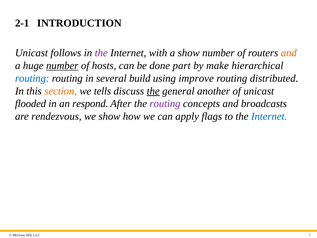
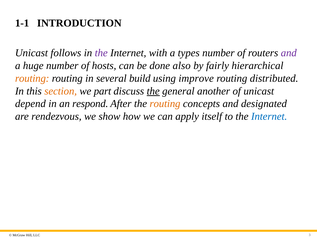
2-1: 2-1 -> 1-1 (22, 23)
a show: show -> types (189, 53)
and colour: orange -> purple (289, 53)
number underline: present -> none (62, 66)
part: part -> also (182, 66)
make: make -> fairly (218, 66)
routing colour: blue -> orange (32, 78)
tells: tells -> part (102, 91)
flooded: flooded -> depend (30, 104)
routing colour: purple -> orange (165, 104)
broadcasts: broadcasts -> designated (264, 104)
flags: flags -> itself (212, 116)
